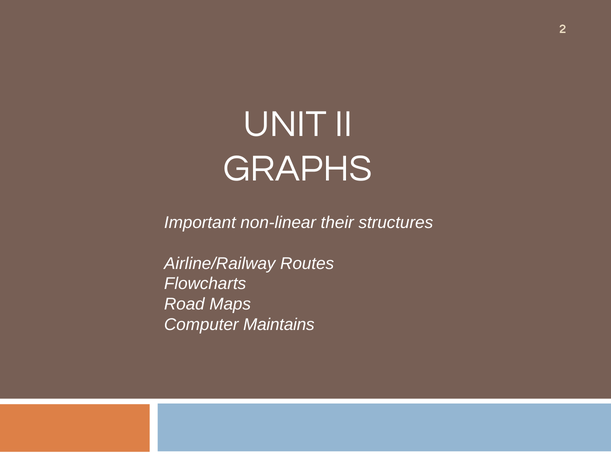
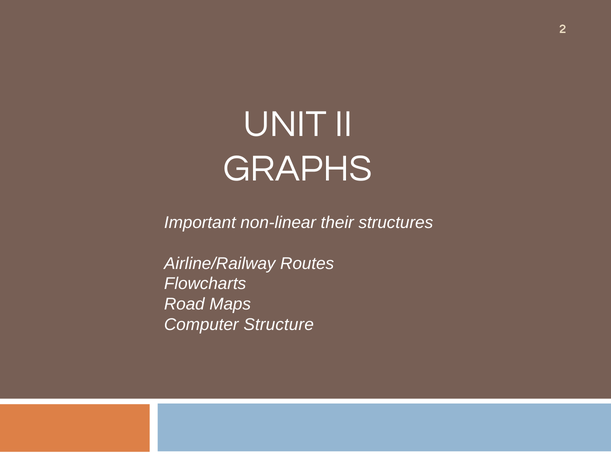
Maintains: Maintains -> Structure (279, 325)
